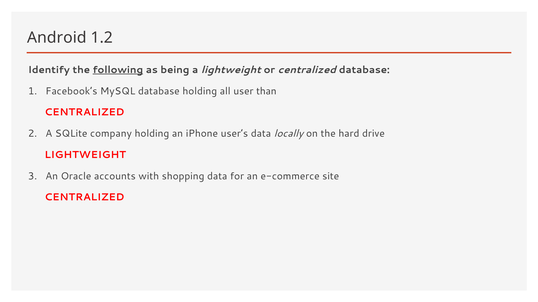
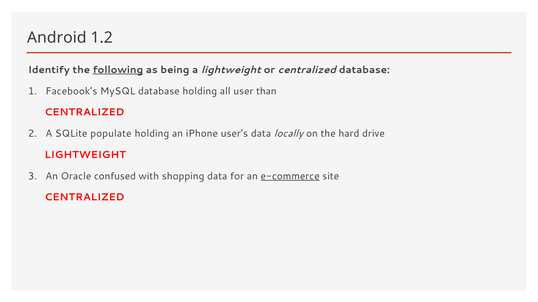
company: company -> populate (111, 134)
accounts: accounts -> confused (115, 176)
e-commerce underline: none -> present (290, 176)
